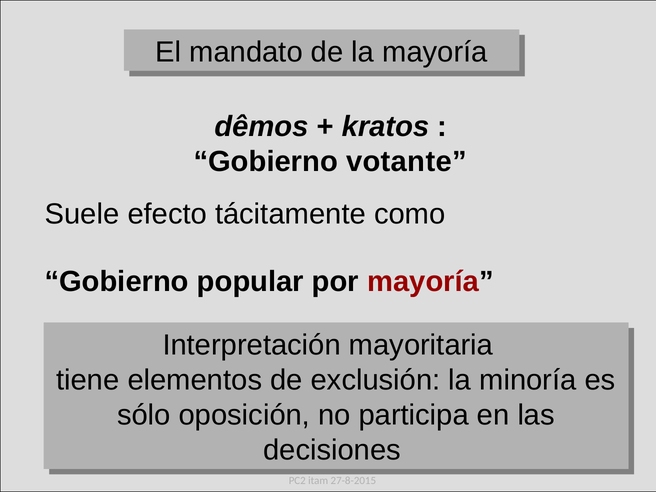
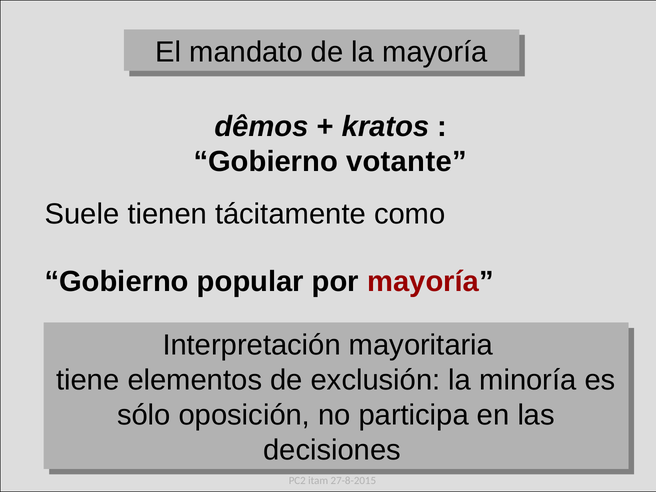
efecto: efecto -> tienen (167, 214)
